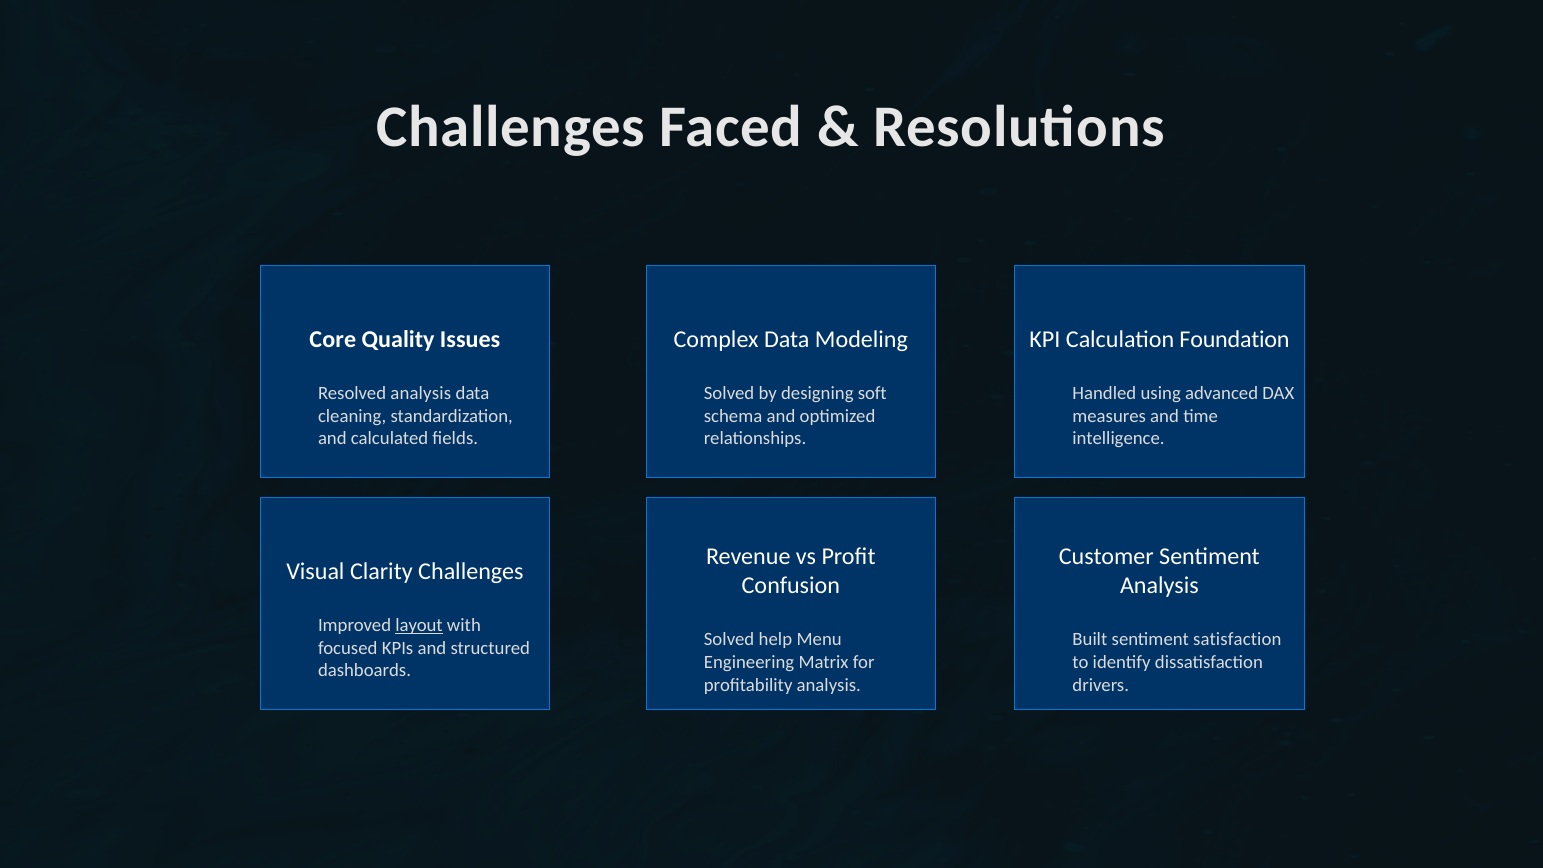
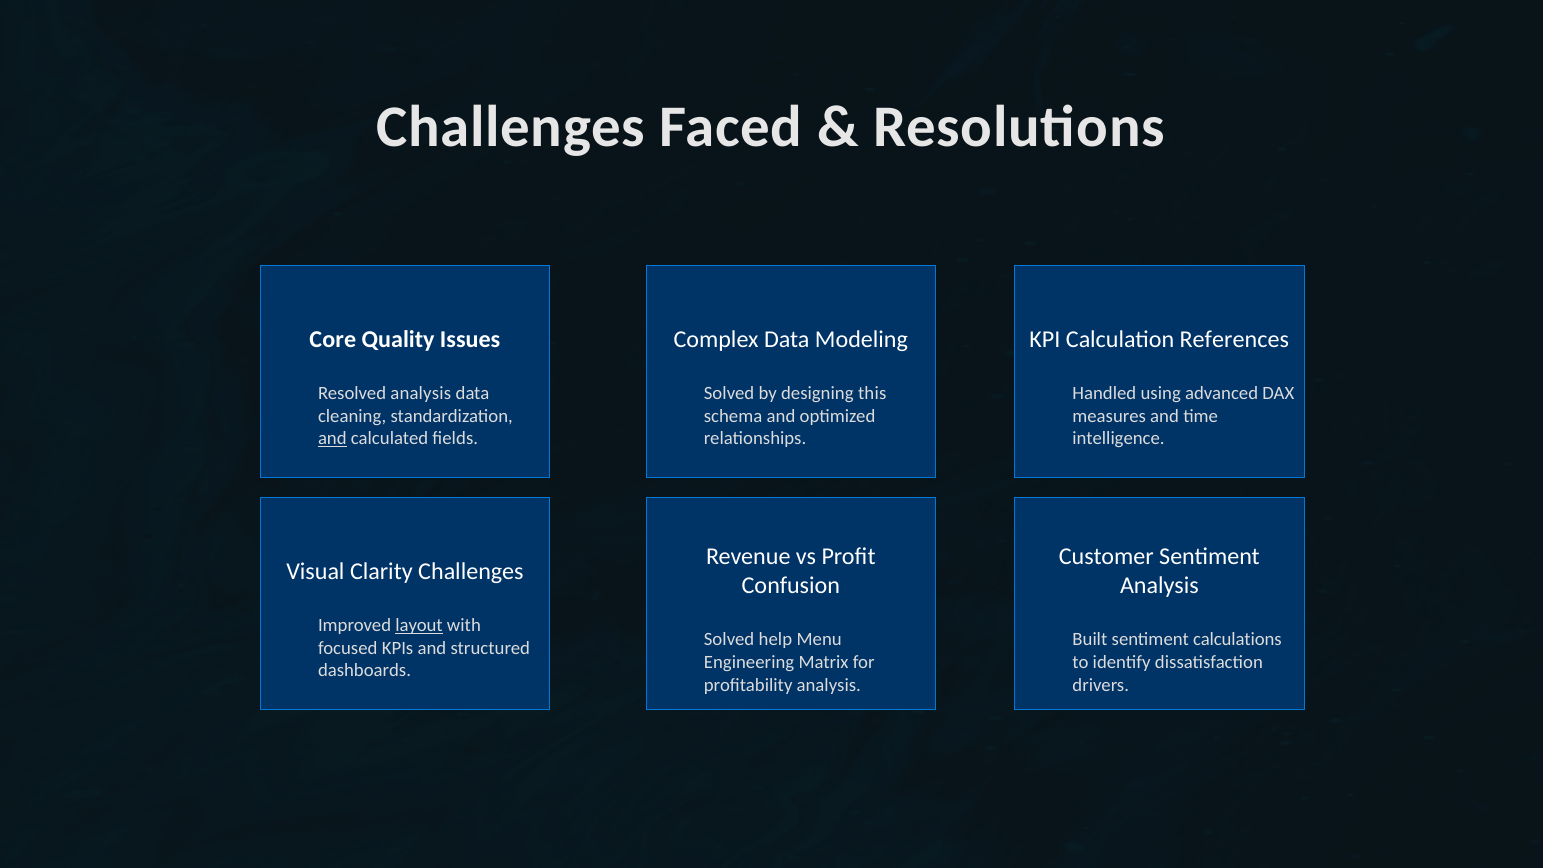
Foundation: Foundation -> References (1234, 339)
soft: soft -> this (872, 393)
and underline: none -> present (332, 438)
satisfaction: satisfaction -> calculations (1237, 640)
